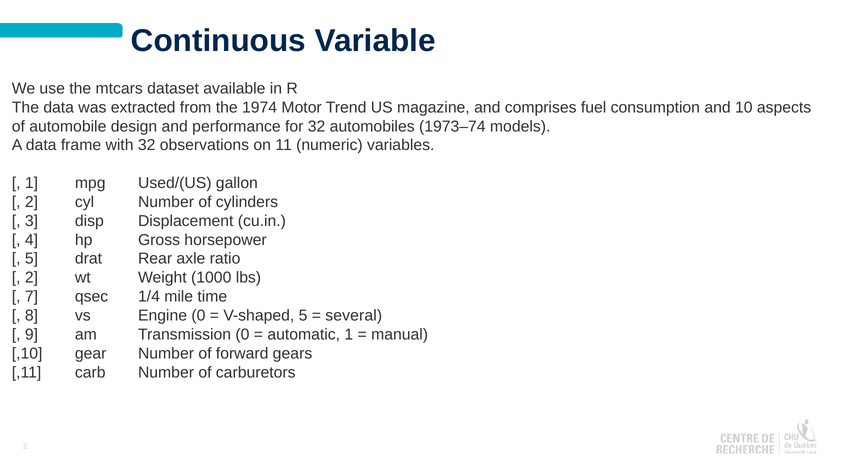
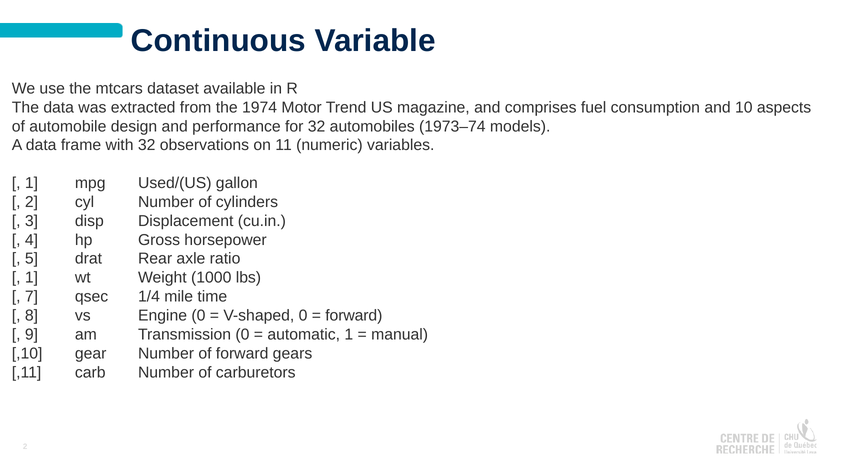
2: 2 -> 1 (32, 278)
V-shaped 5: 5 -> 0 (303, 316)
several: several -> forward (354, 316)
